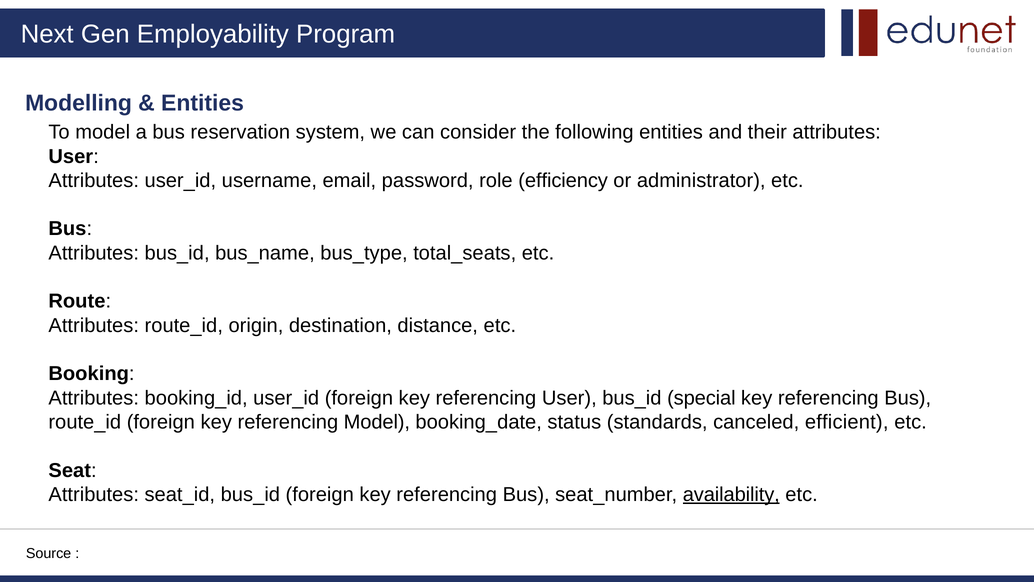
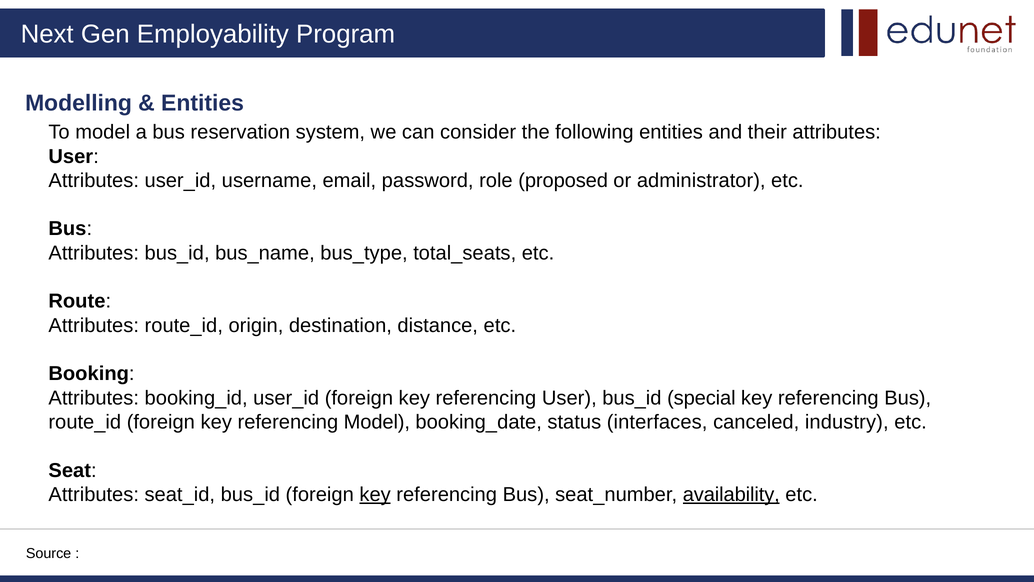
efficiency: efficiency -> proposed (563, 180)
standards: standards -> interfaces (657, 422)
efficient: efficient -> industry (847, 422)
key underline: none -> present (375, 494)
